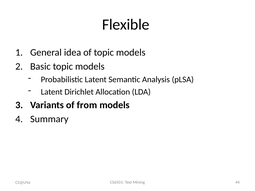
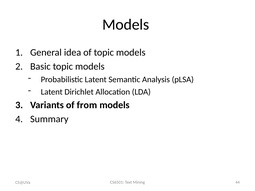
Flexible: Flexible -> Models (126, 25)
